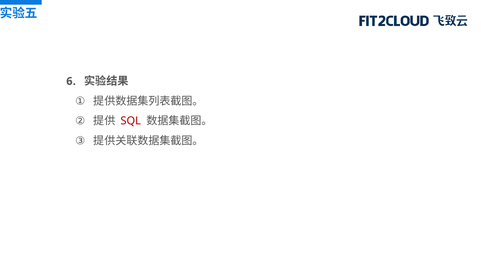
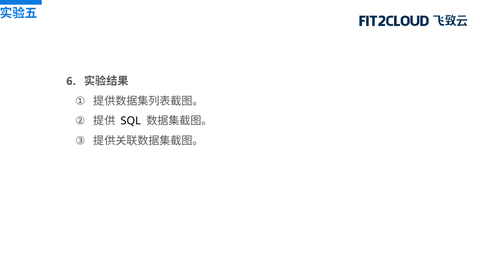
SQL colour: red -> black (131, 121)
